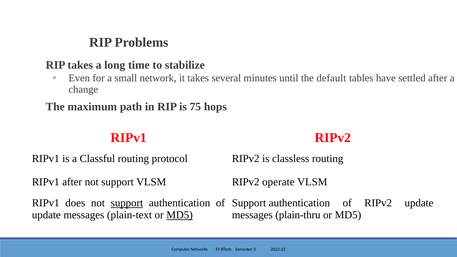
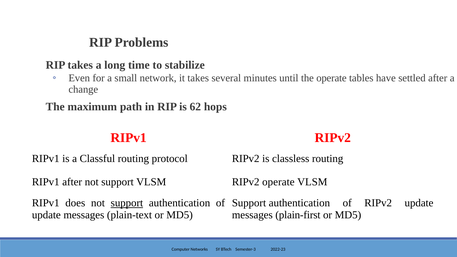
the default: default -> operate (331, 78)
75: 75 -> 62 (195, 107)
MD5 underline: present -> none (180, 215)
plain-thru: plain-thru -> plain-first (298, 215)
